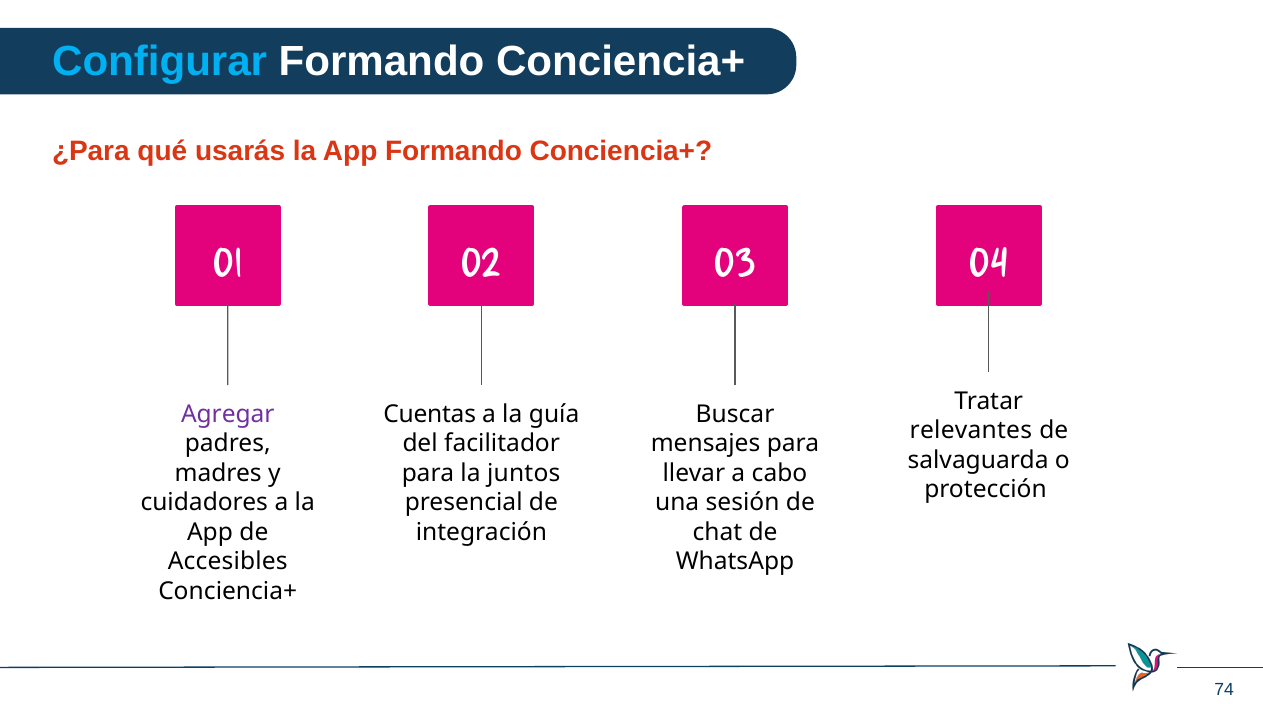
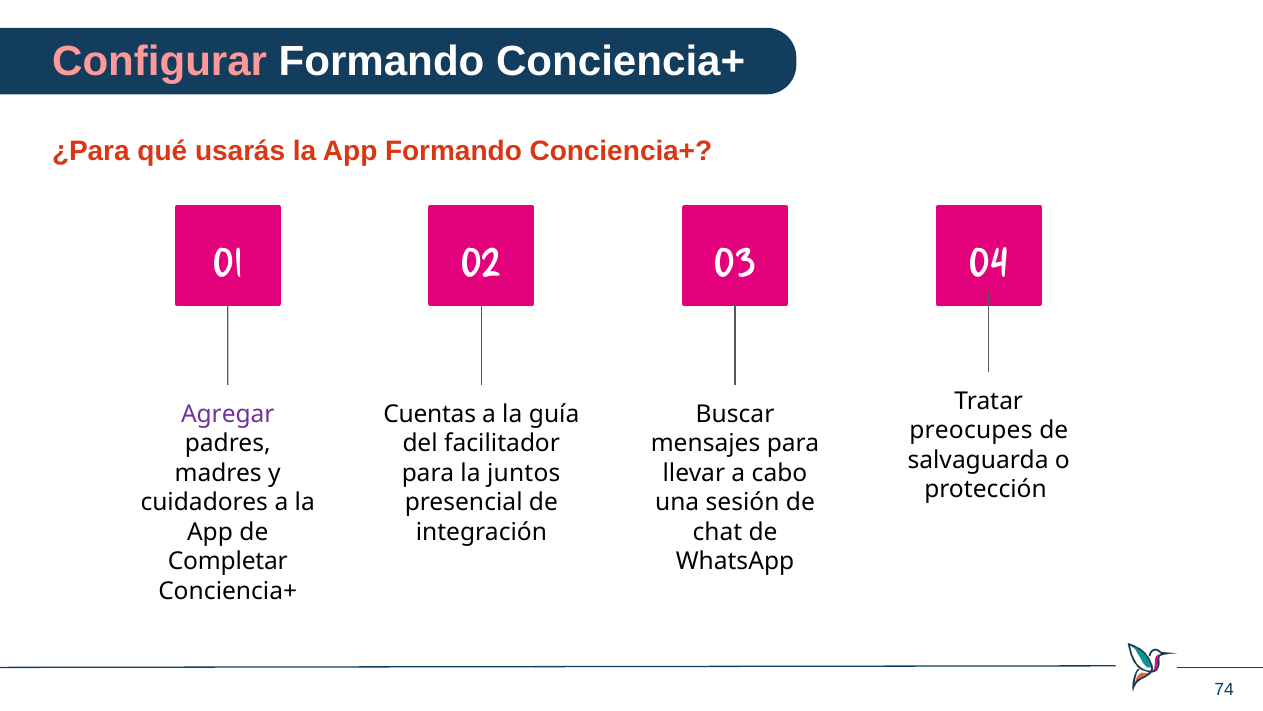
Configurar colour: light blue -> pink (160, 62)
relevantes: relevantes -> preocupes (971, 430)
Accesibles: Accesibles -> Completar (228, 561)
